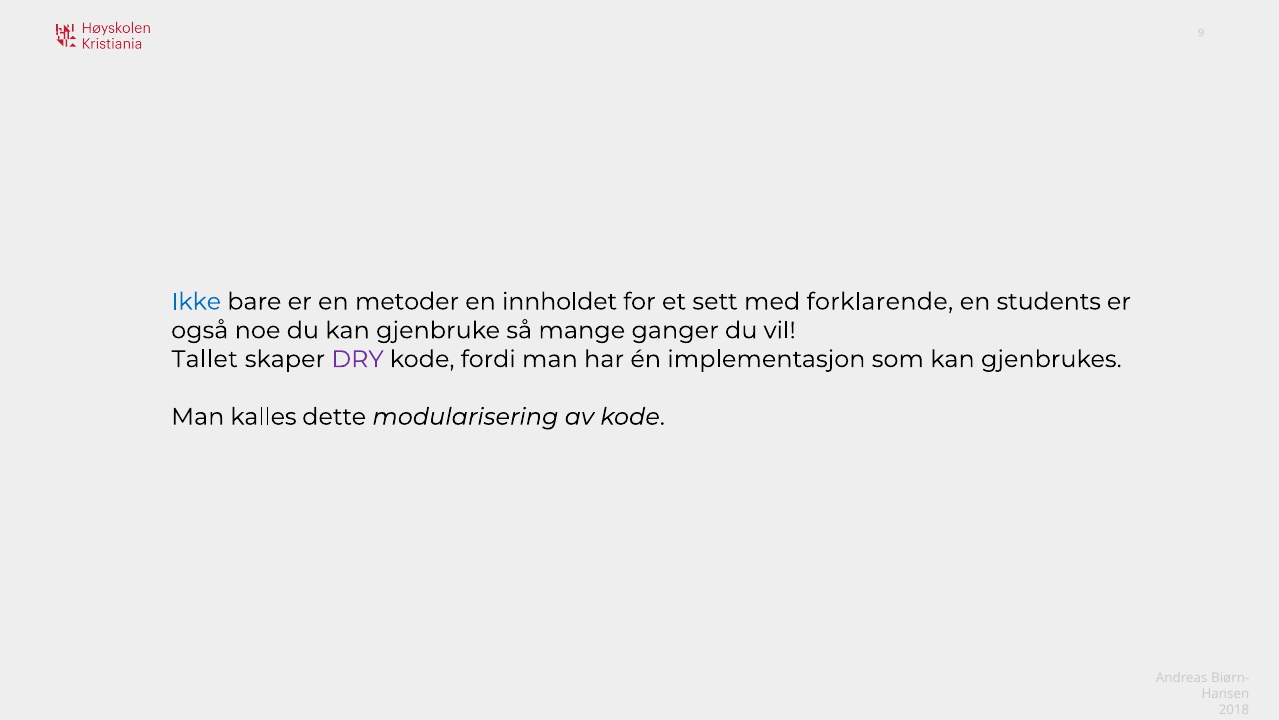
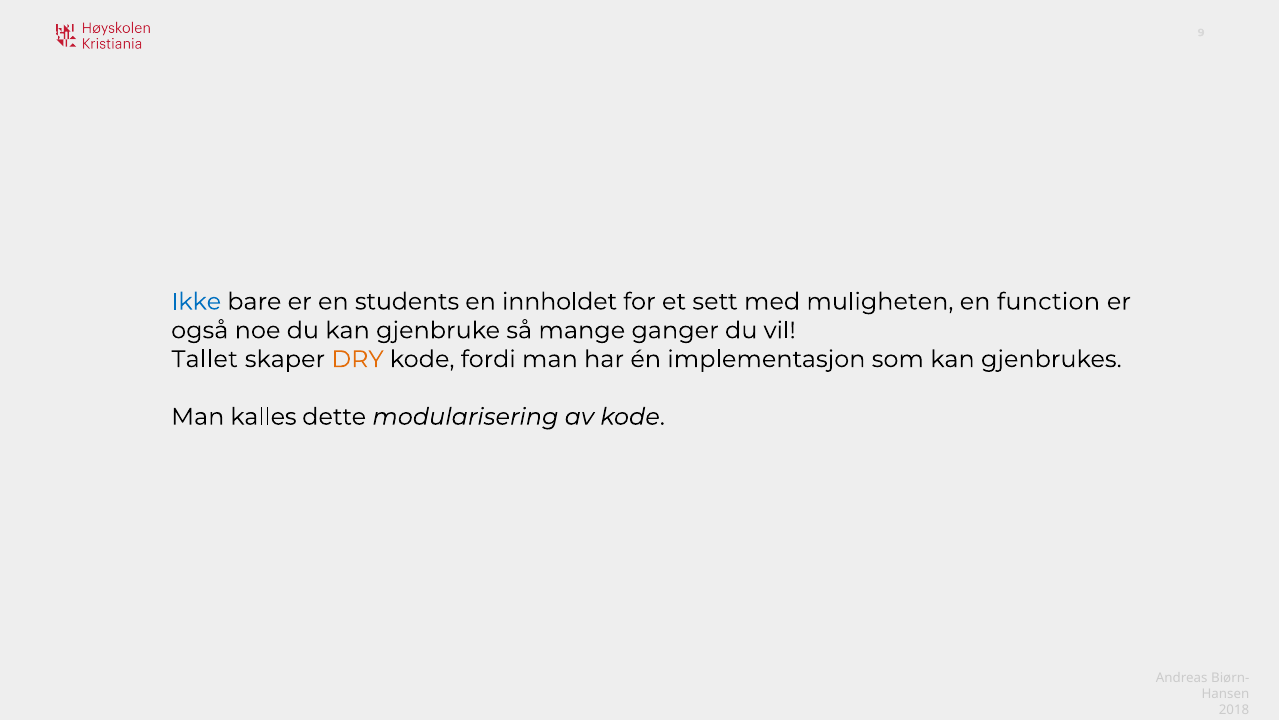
metoder: metoder -> students (407, 301)
forklarende: forklarende -> muligheten (880, 301)
students: students -> function (1048, 301)
DRY colour: purple -> orange (358, 359)
